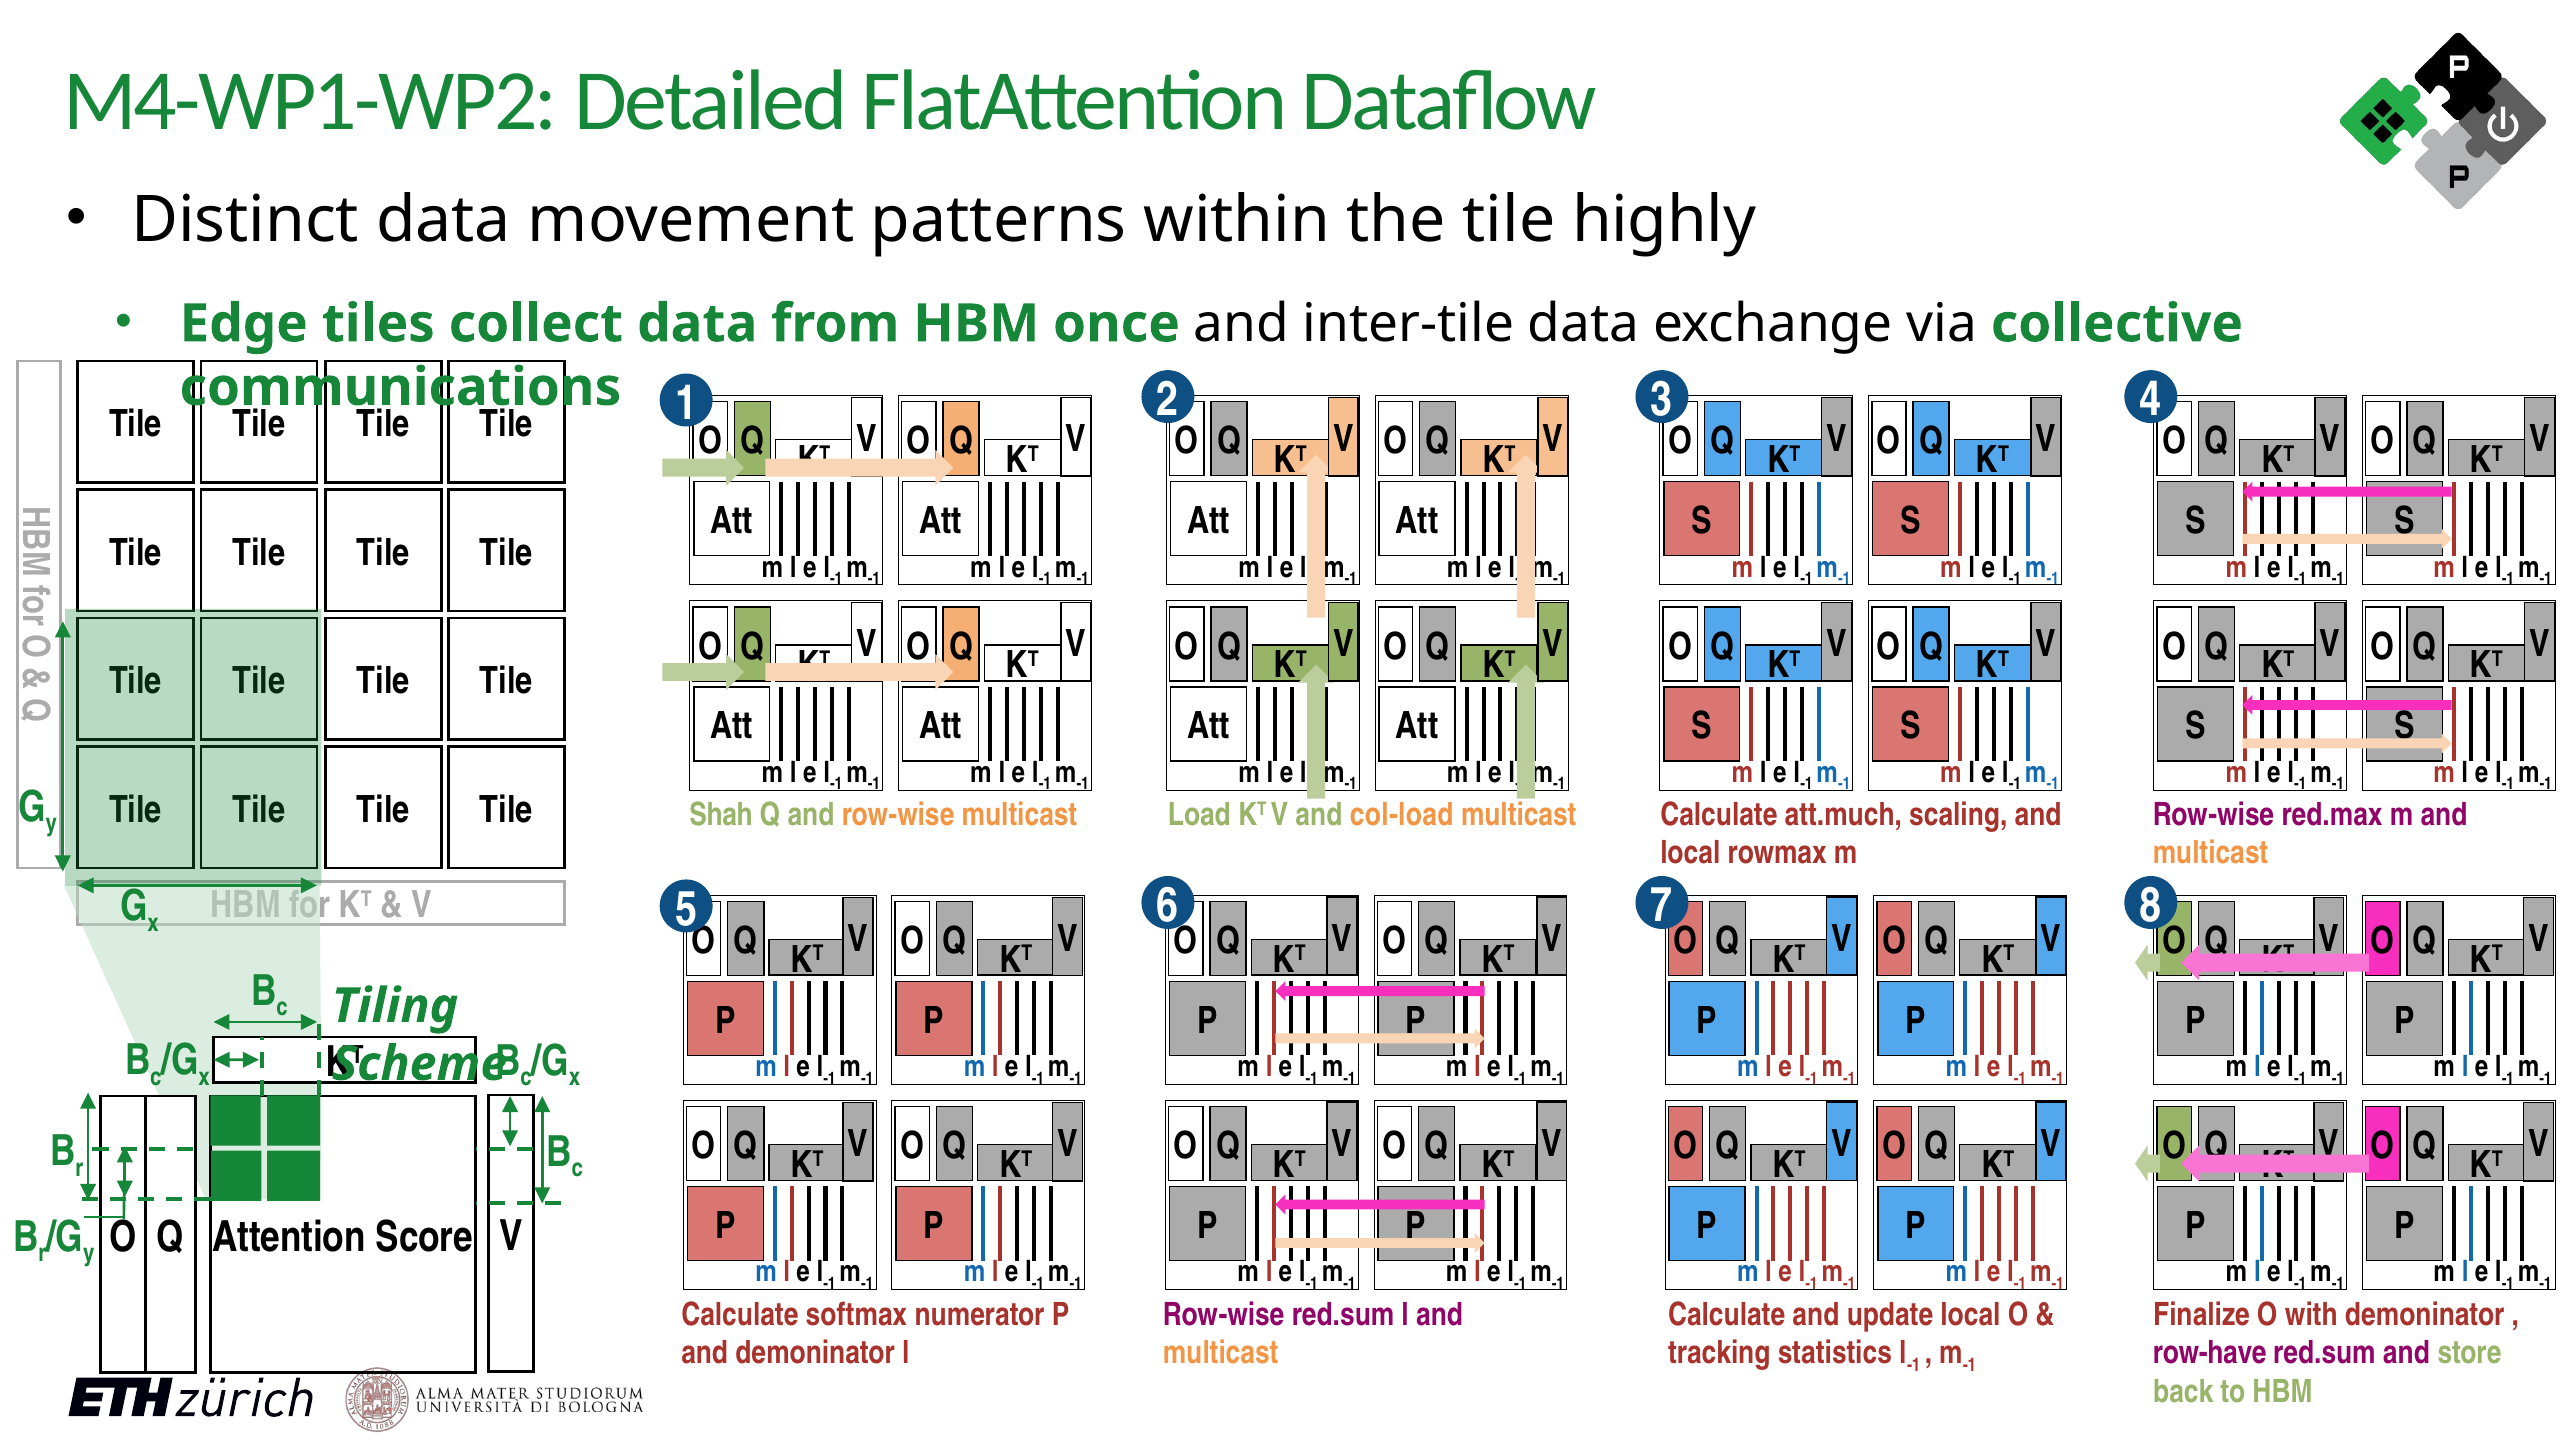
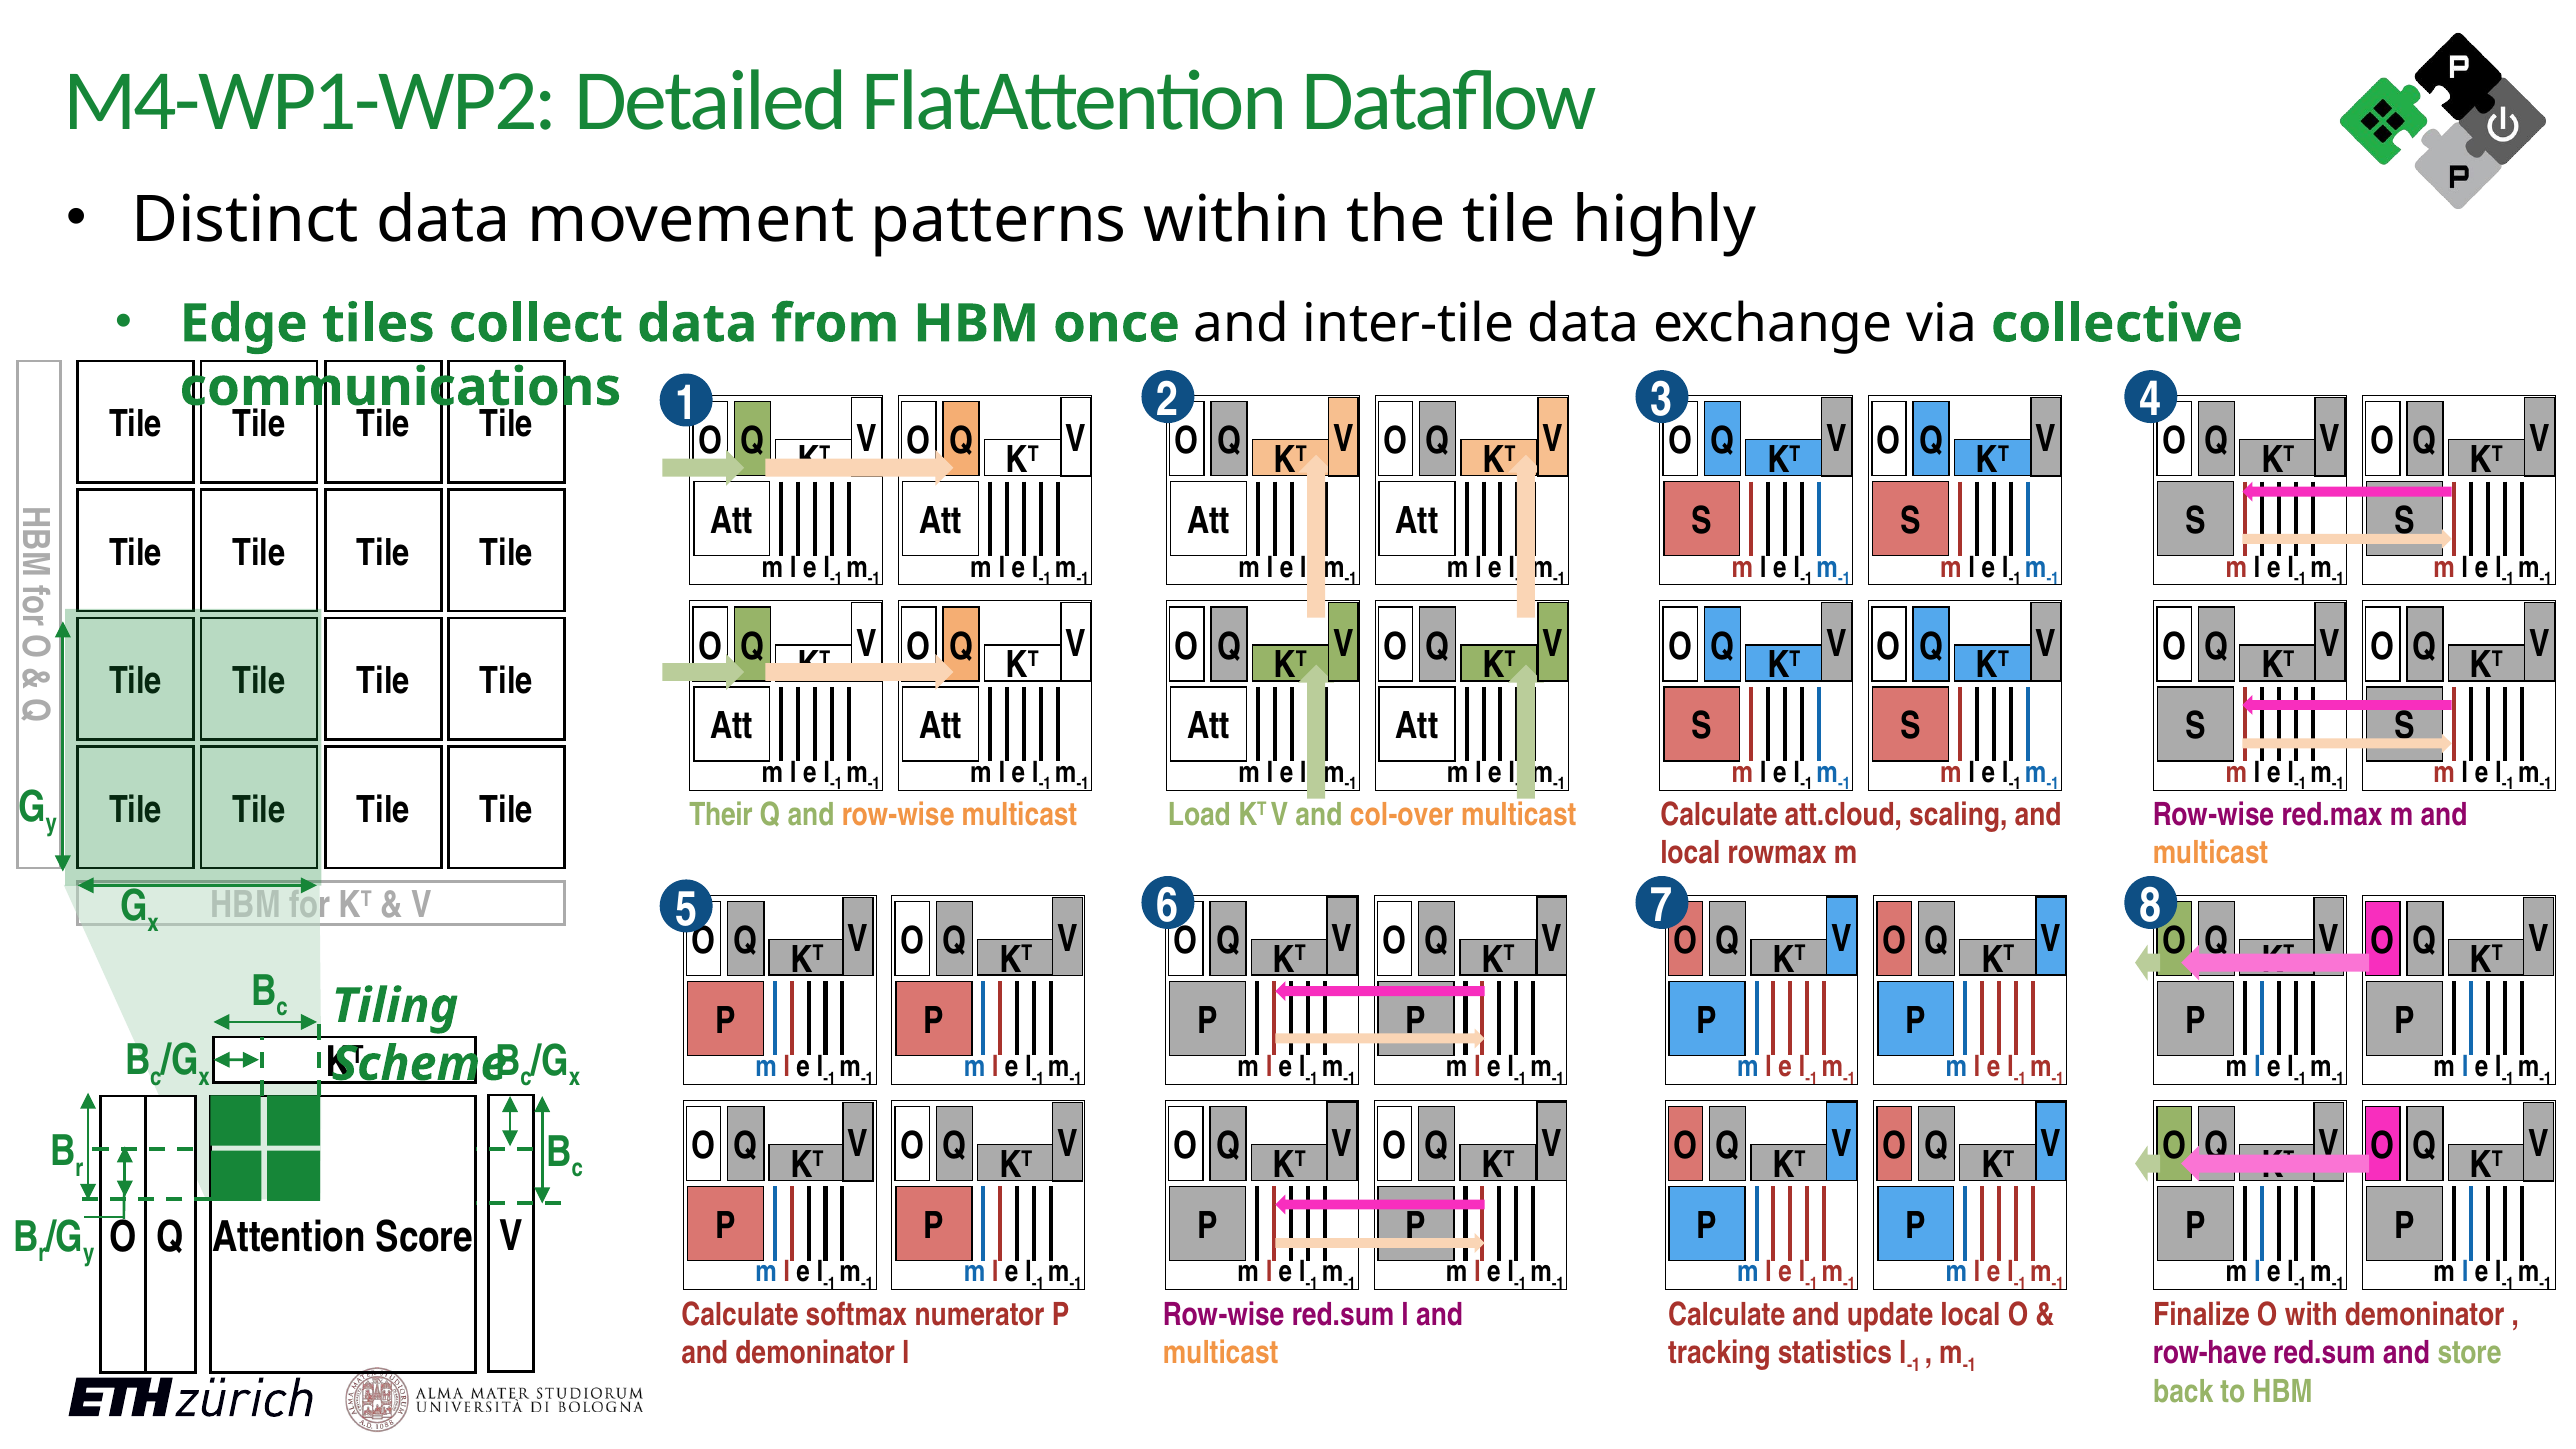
Shah: Shah -> Their (721, 815)
col-load: col-load -> col-over (1402, 815)
att.much: att.much -> att.cloud (1843, 815)
